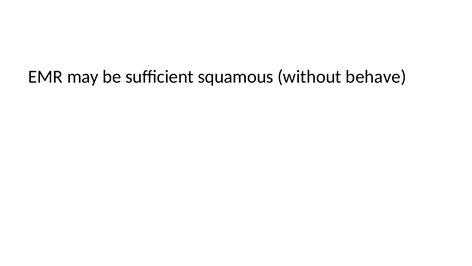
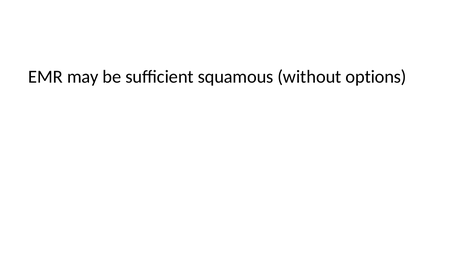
behave: behave -> options (376, 77)
